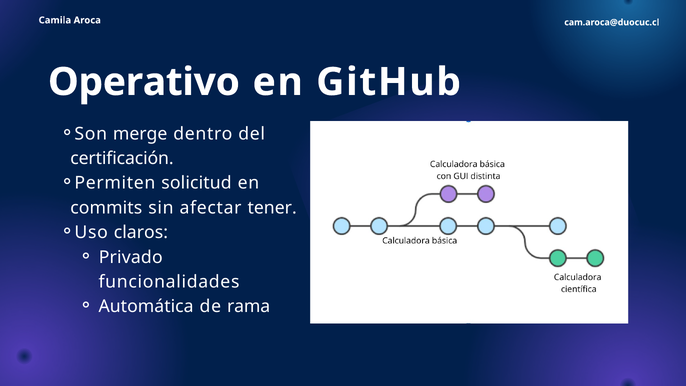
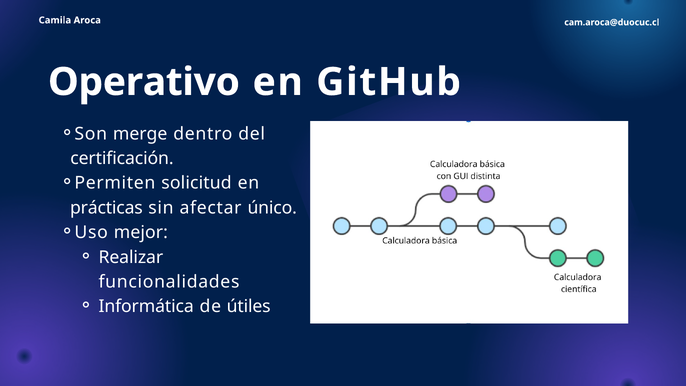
commits: commits -> prácticas (106, 208)
tener: tener -> único (272, 208)
claros: claros -> mejor (141, 232)
Privado: Privado -> Realizar (131, 257)
Automática: Automática -> Informática (146, 306)
rama: rama -> útiles (249, 306)
